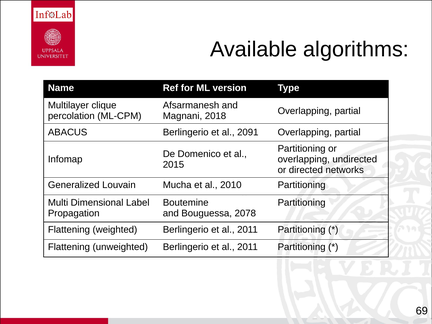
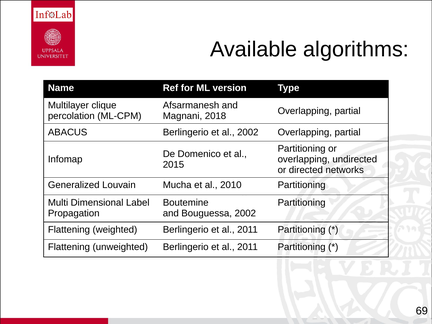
al 2091: 2091 -> 2002 (248, 132)
Bouguessa 2078: 2078 -> 2002 (245, 213)
